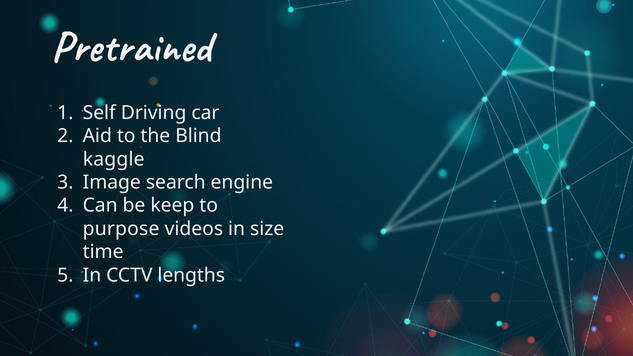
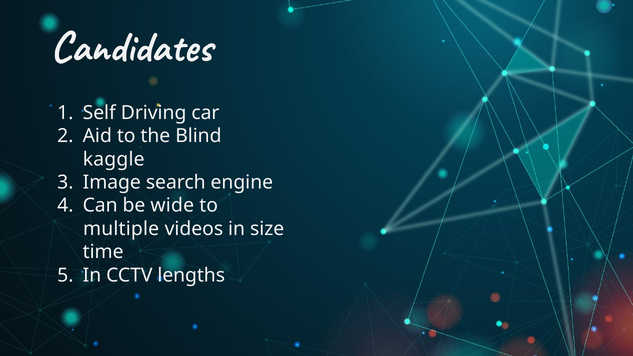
Pretrained: Pretrained -> Candidates (131, 47)
keep: keep -> wide (172, 206)
purpose: purpose -> multiple (121, 229)
